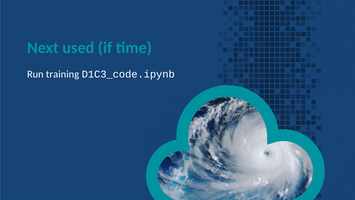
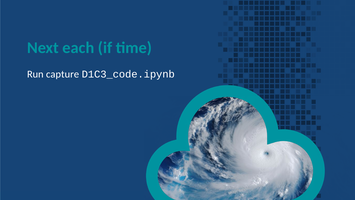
used: used -> each (78, 48)
training: training -> capture (63, 74)
